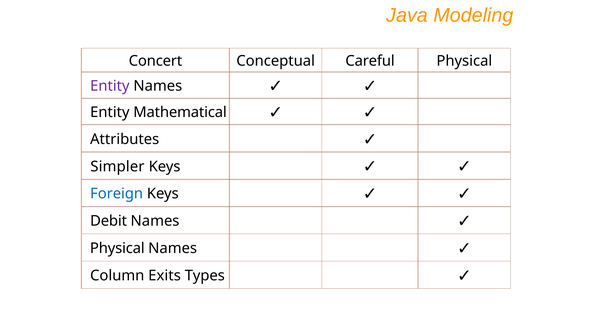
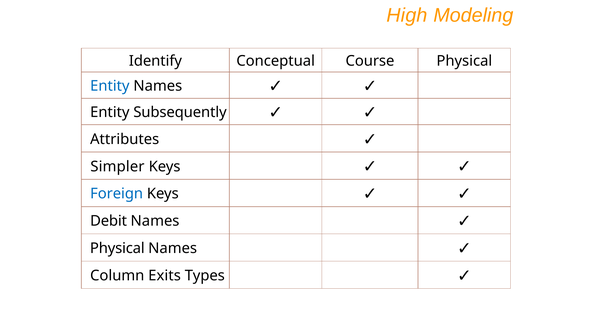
Java: Java -> High (407, 15)
Concert: Concert -> Identify (155, 61)
Careful: Careful -> Course (370, 61)
Entity colour: purple -> blue (110, 86)
Mathematical: Mathematical -> Subsequently (180, 112)
